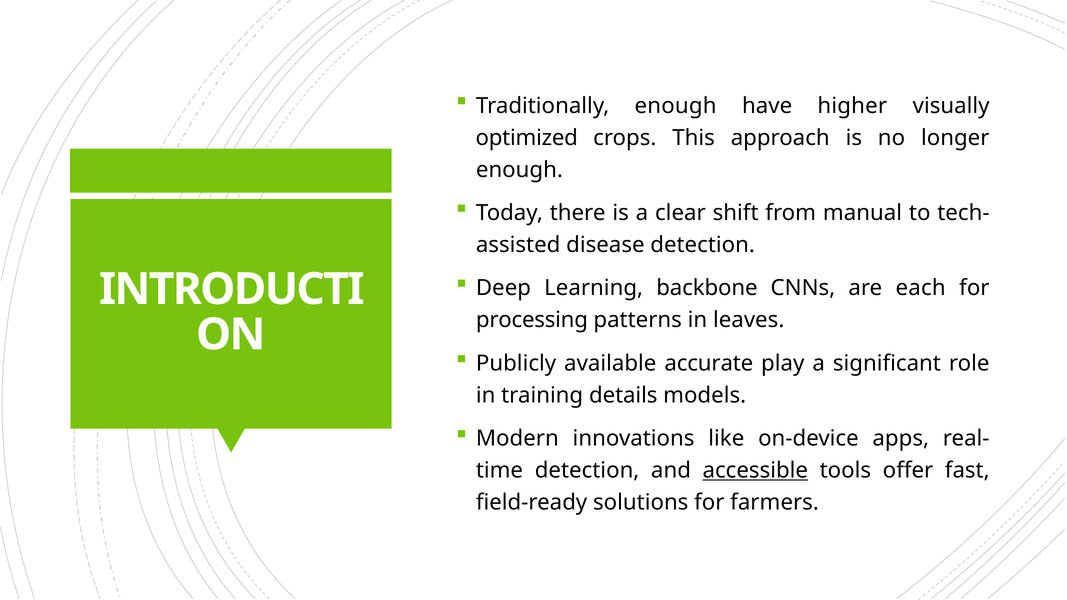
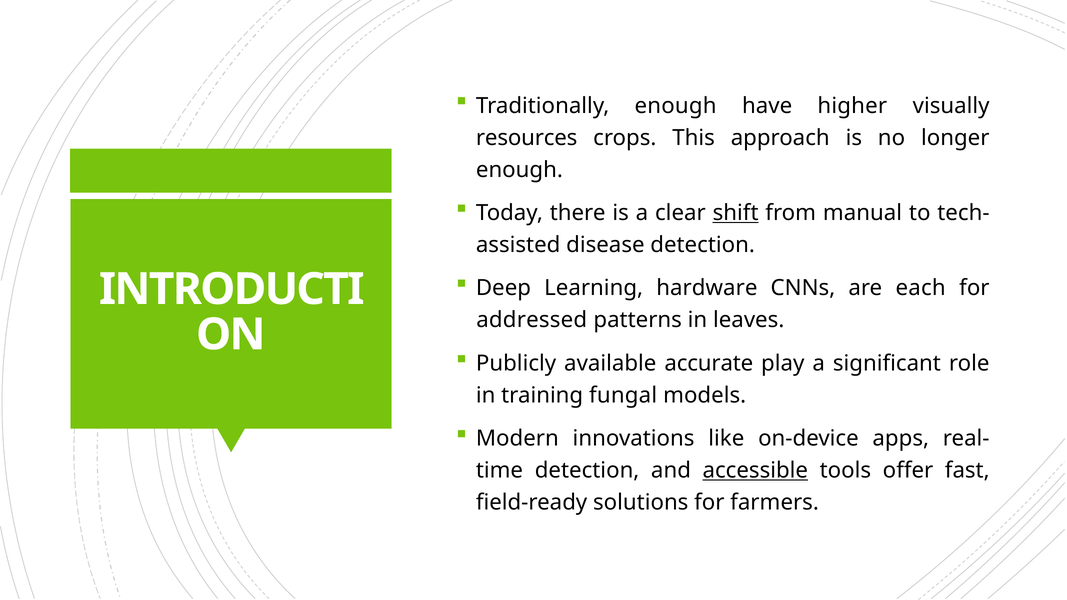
optimized: optimized -> resources (527, 138)
shift underline: none -> present (736, 213)
backbone: backbone -> hardware (707, 288)
processing: processing -> addressed (532, 320)
details: details -> fungal (623, 395)
